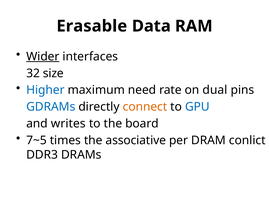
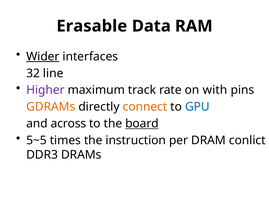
size: size -> line (53, 73)
Higher colour: blue -> purple (45, 90)
need: need -> track (142, 90)
dual: dual -> with (215, 90)
GDRAMs colour: blue -> orange (51, 107)
writes: writes -> across (68, 123)
board underline: none -> present (142, 123)
7~5: 7~5 -> 5~5 (36, 140)
associative: associative -> instruction (136, 140)
